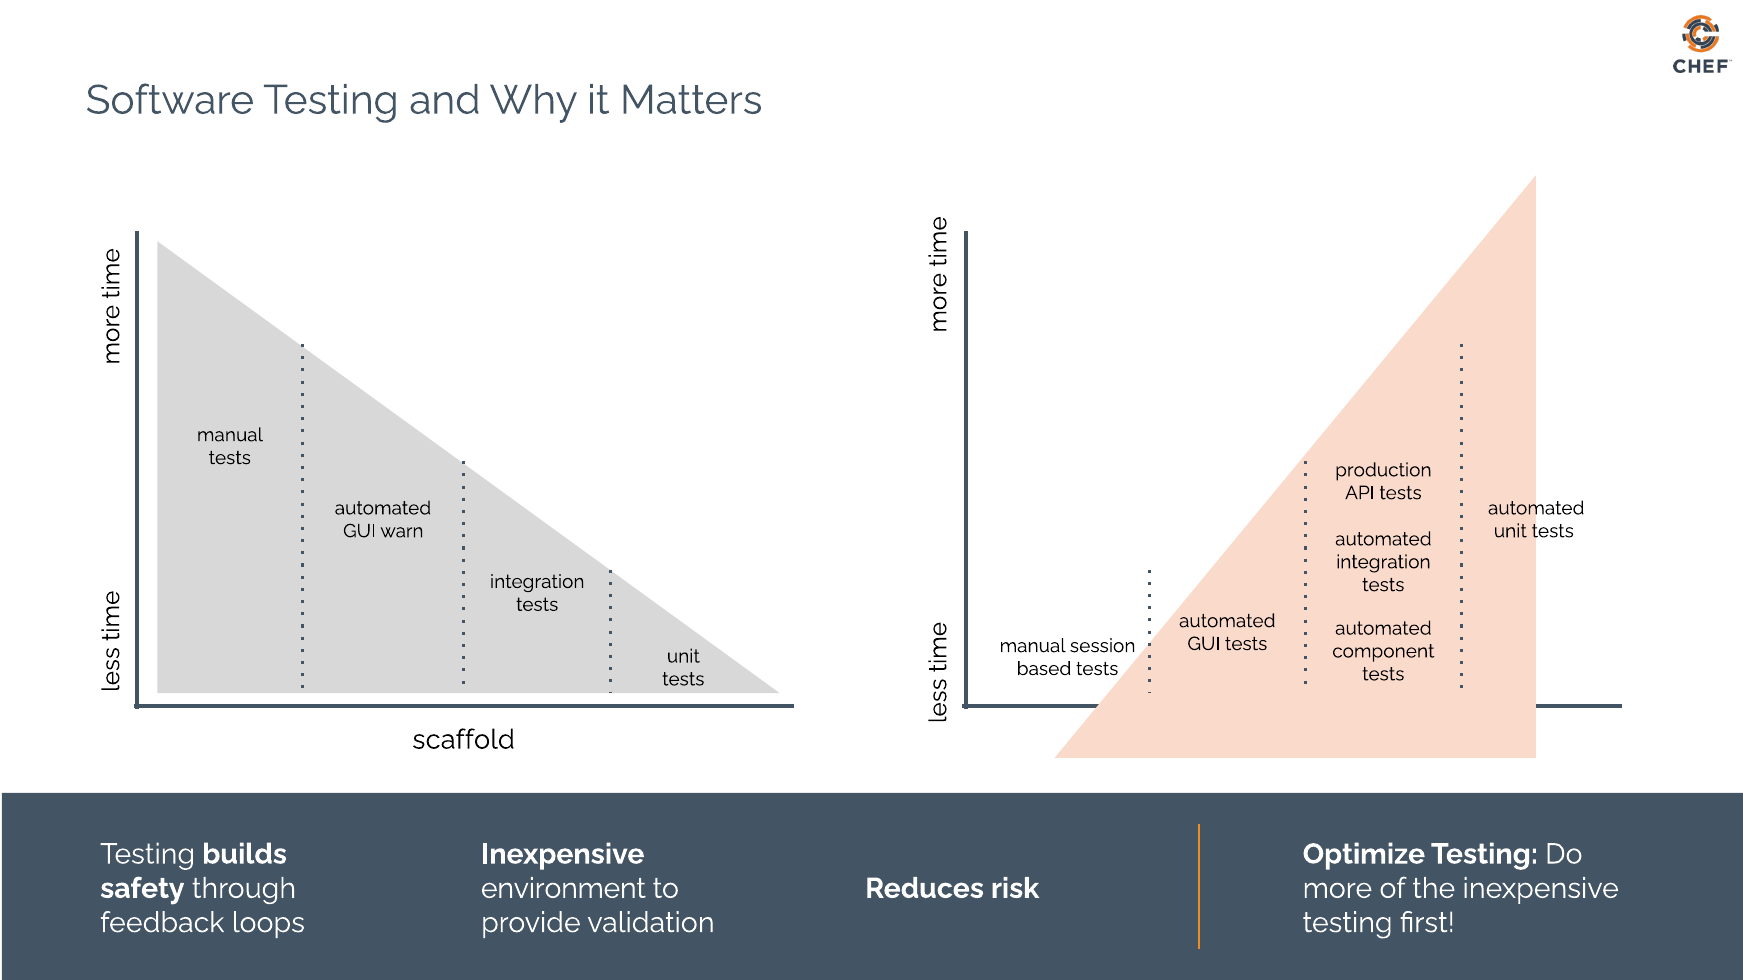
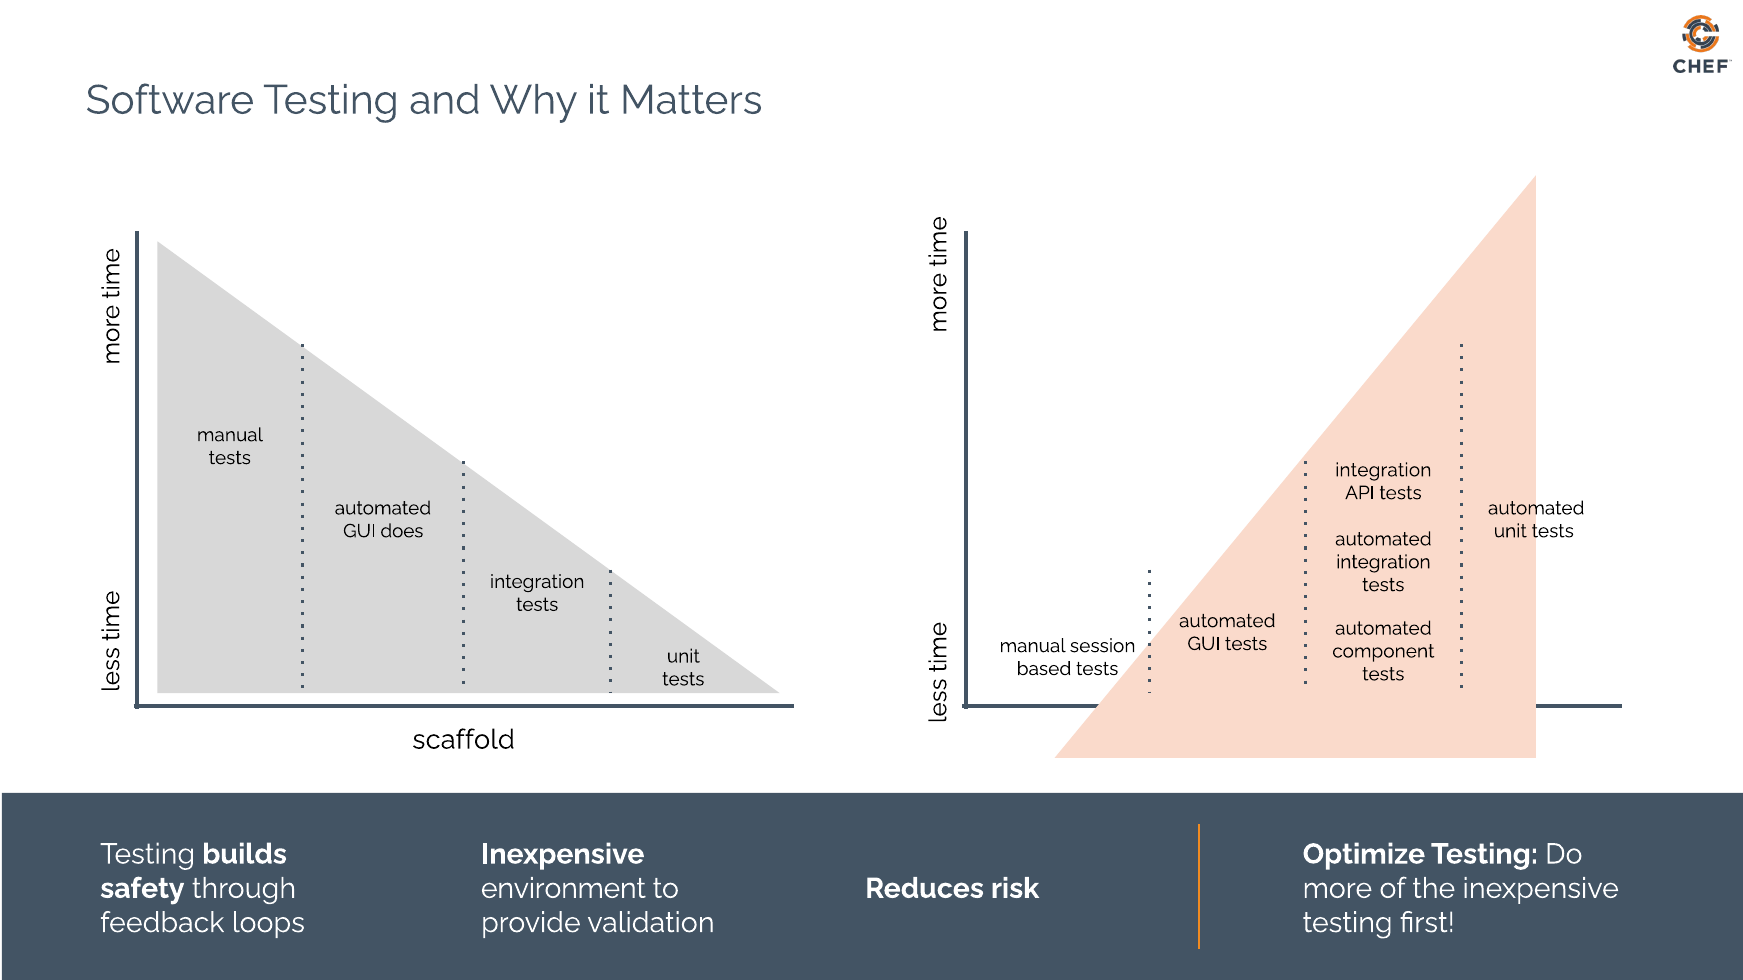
production: production -> integration (1383, 470)
warn: warn -> does (402, 531)
